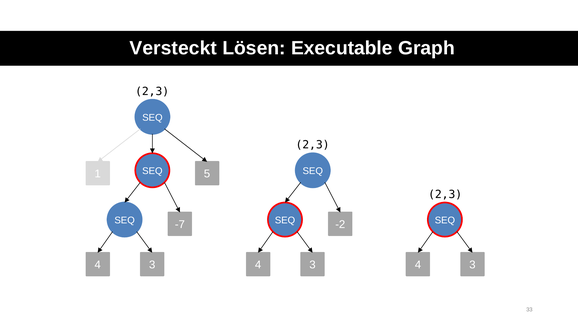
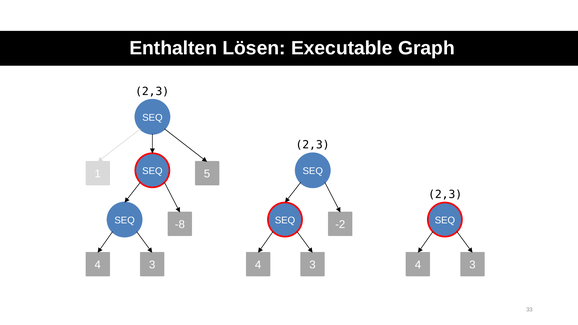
Versteckt: Versteckt -> Enthalten (173, 48)
-7: -7 -> -8 (180, 225)
